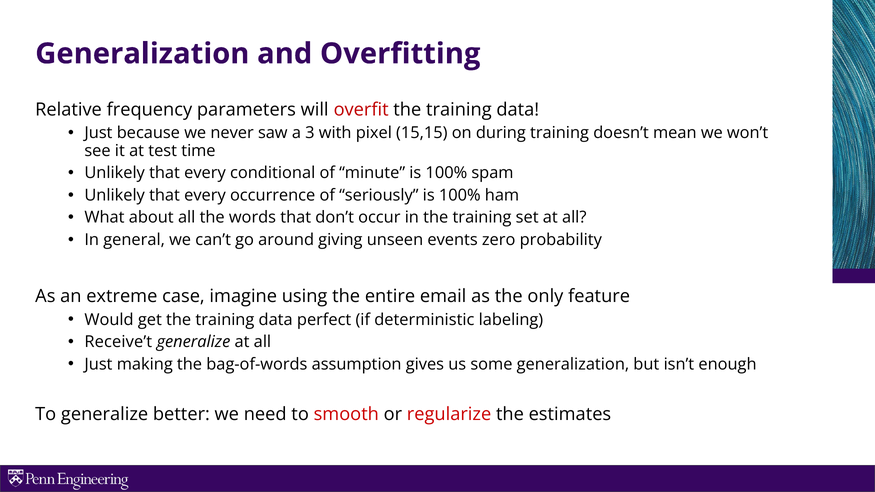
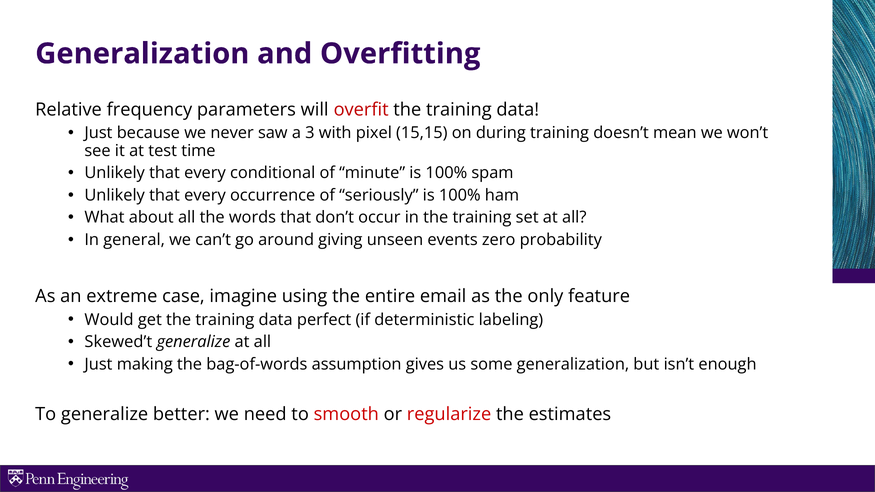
Receive’t: Receive’t -> Skewed’t (118, 342)
